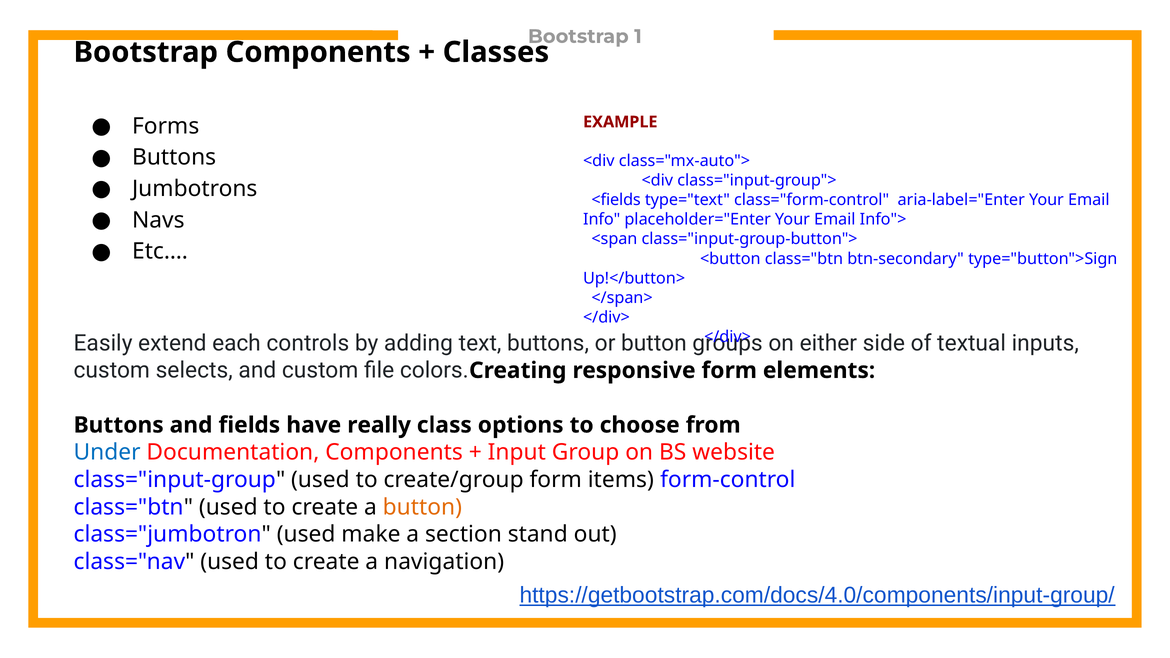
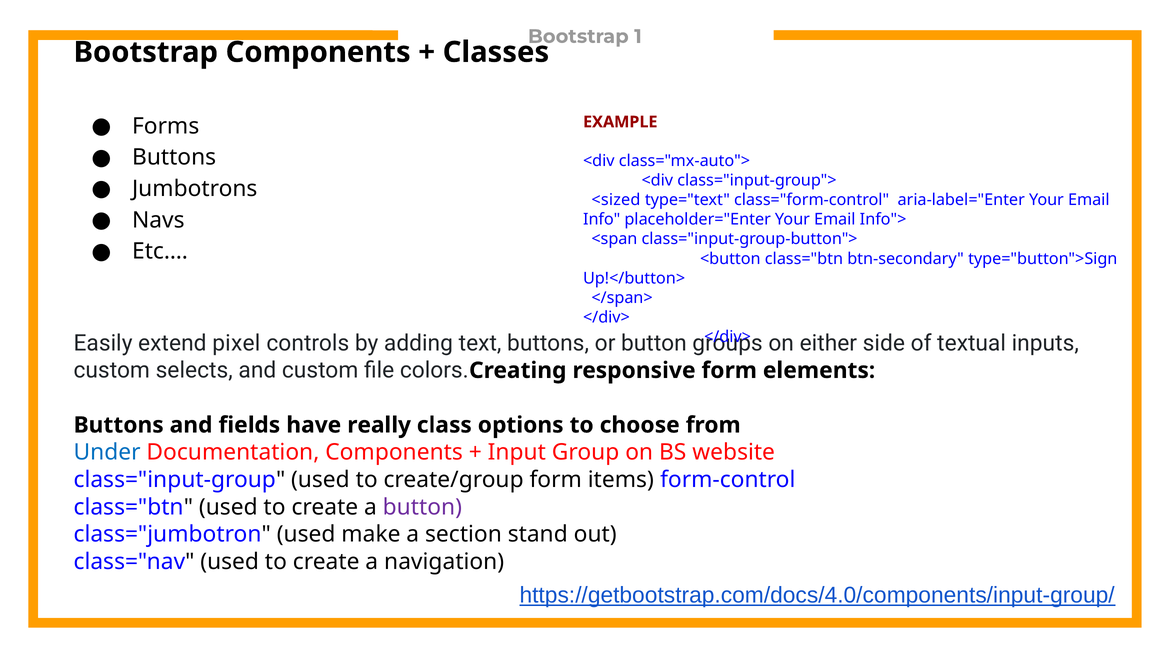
<fields: <fields -> <sized (616, 200)
each: each -> pixel (236, 343)
button colour: orange -> purple (422, 507)
